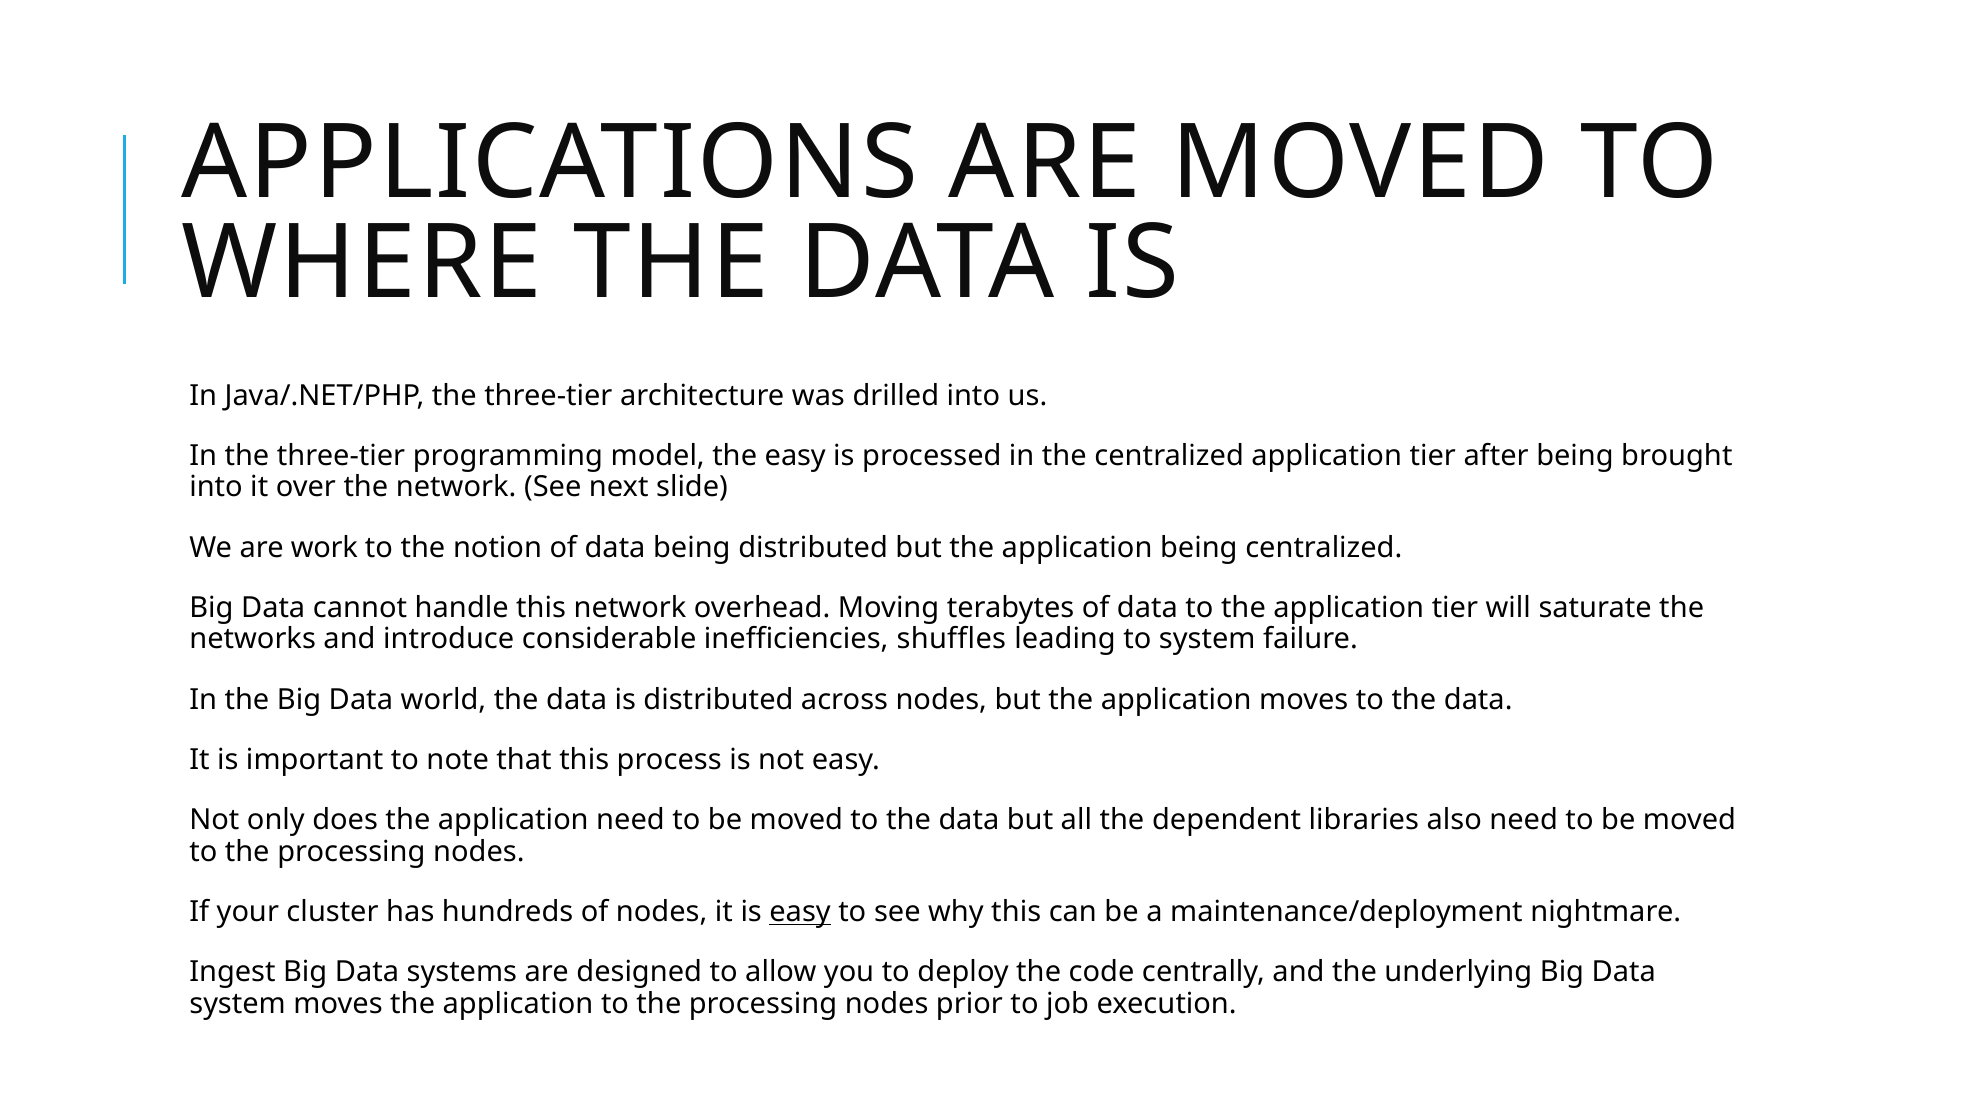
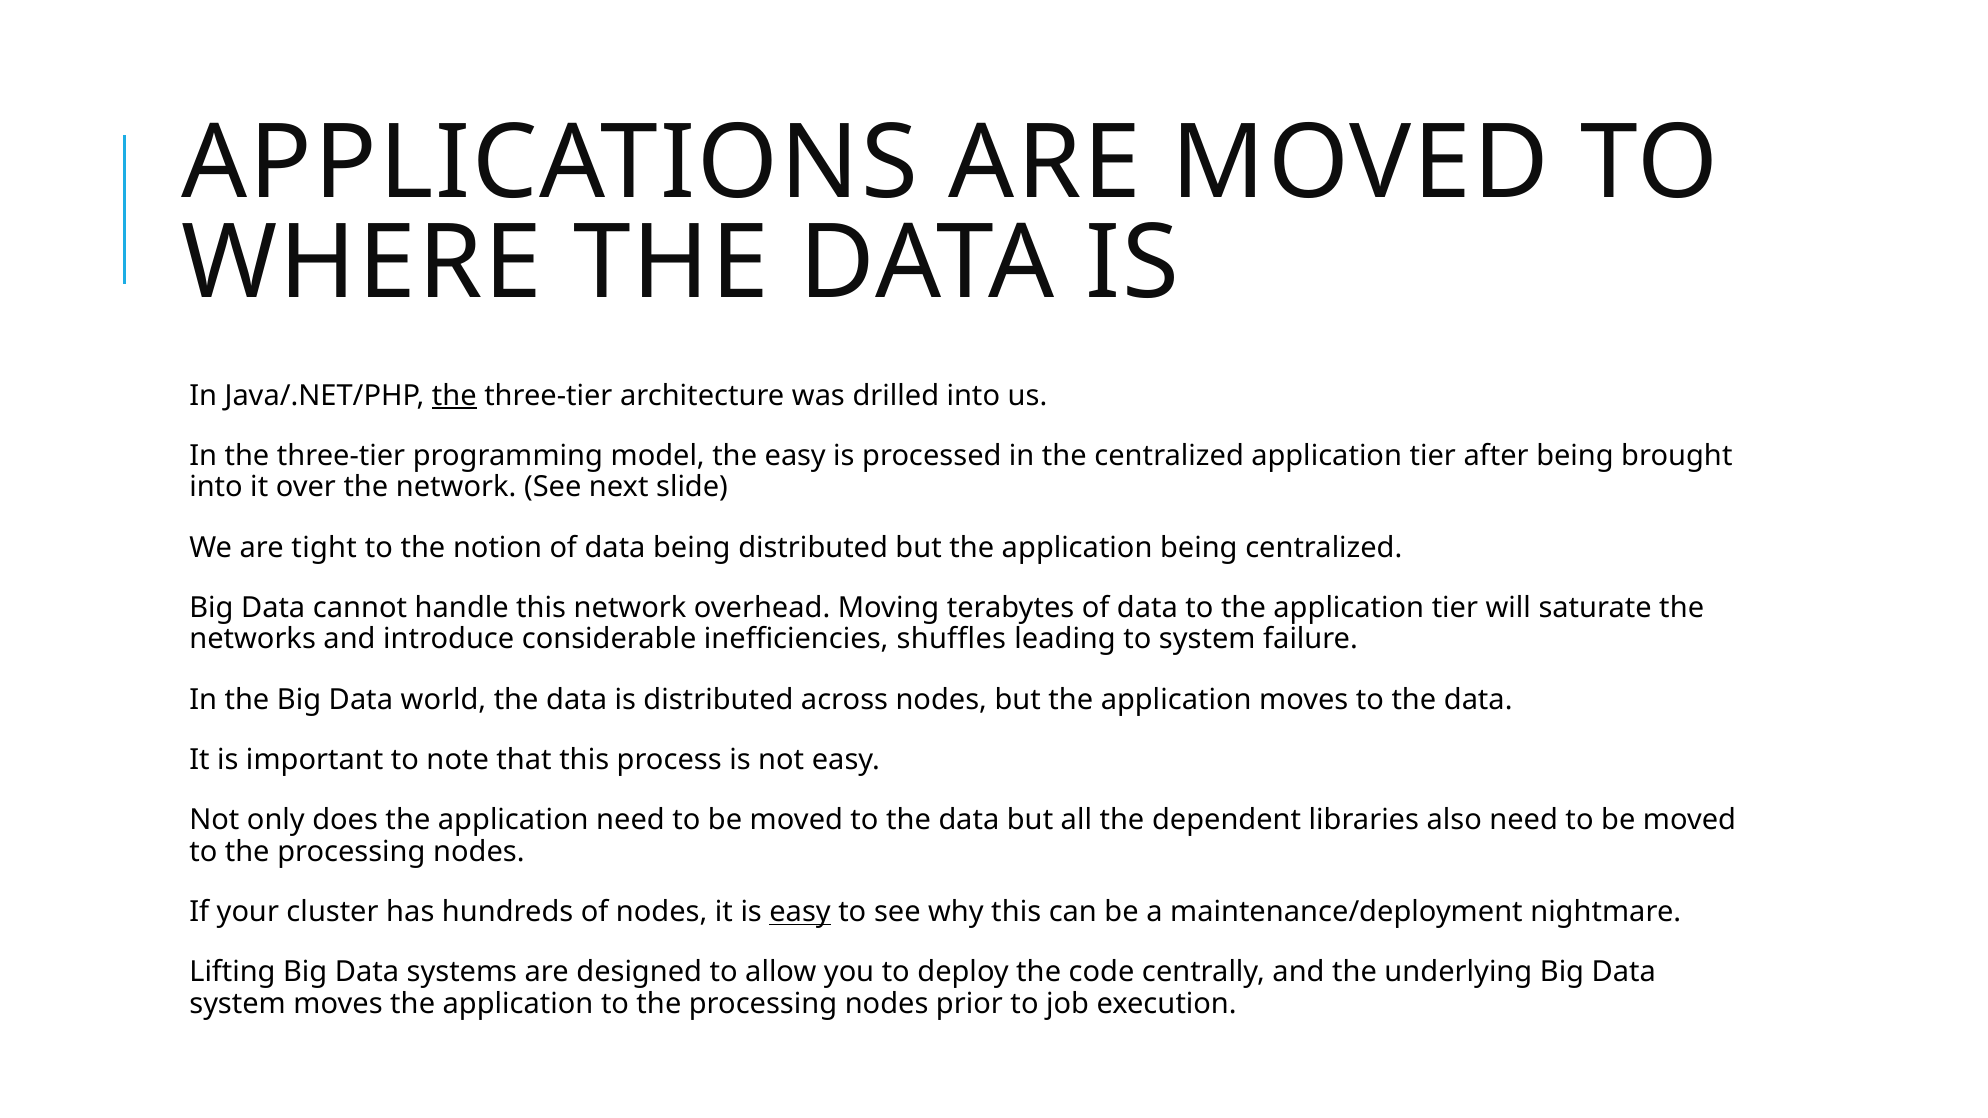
the underline: none -> present (454, 396)
work: work -> tight (324, 548)
Ingest: Ingest -> Lifting (232, 972)
